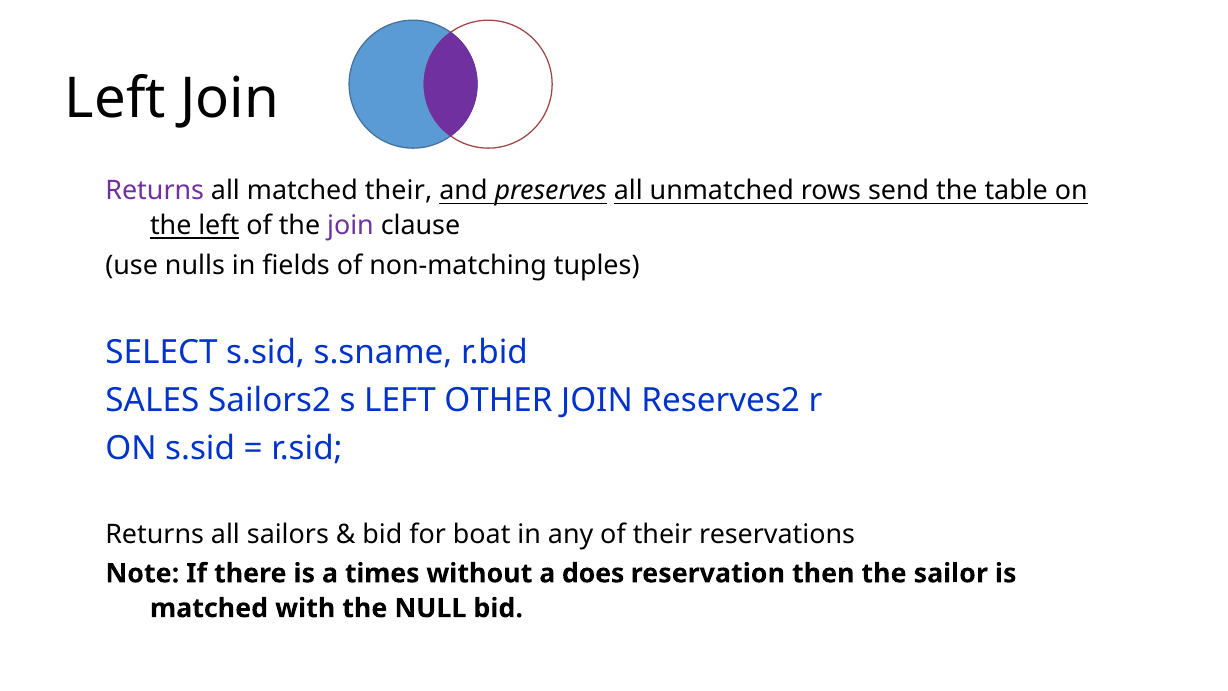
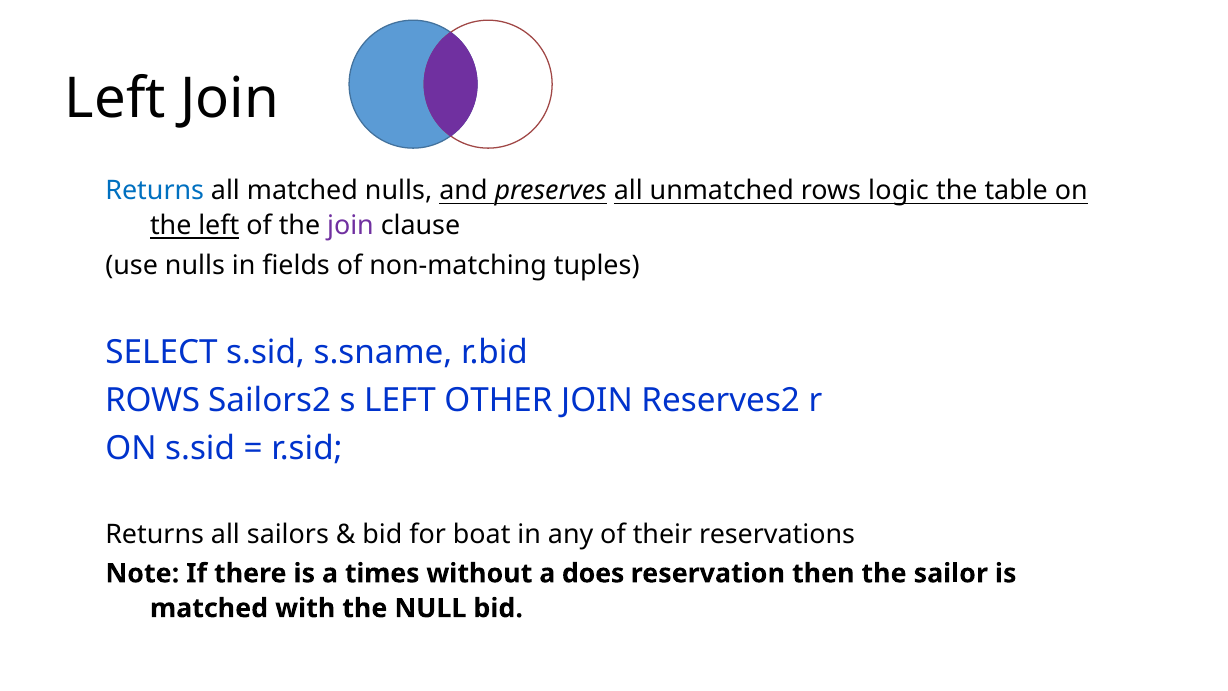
Returns colour: purple -> blue (155, 191)
matched their: their -> nulls (399, 191)
send: send -> logic (899, 191)
SALES: SALES -> ROWS (153, 400)
